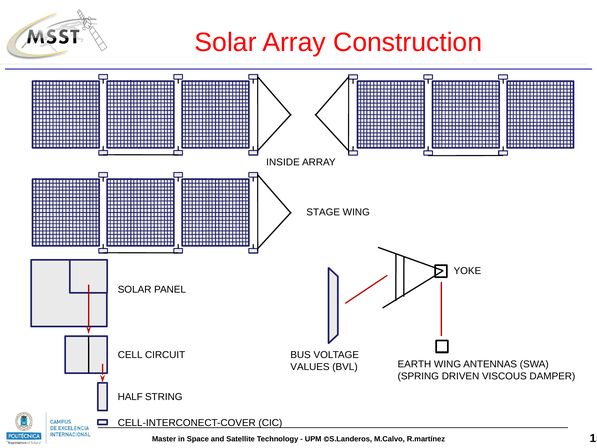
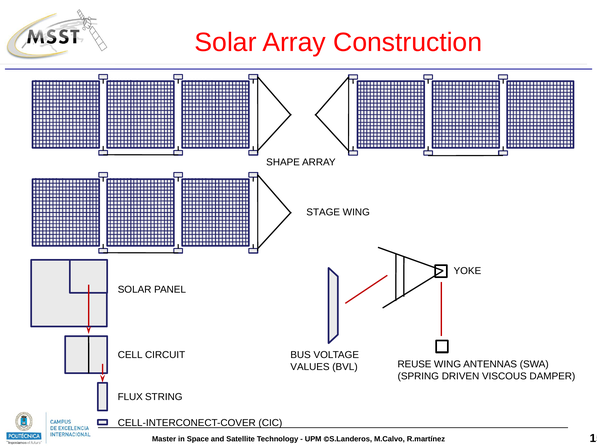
INSIDE: INSIDE -> SHAPE (283, 162)
EARTH: EARTH -> REUSE (414, 364)
HALF: HALF -> FLUX (130, 397)
